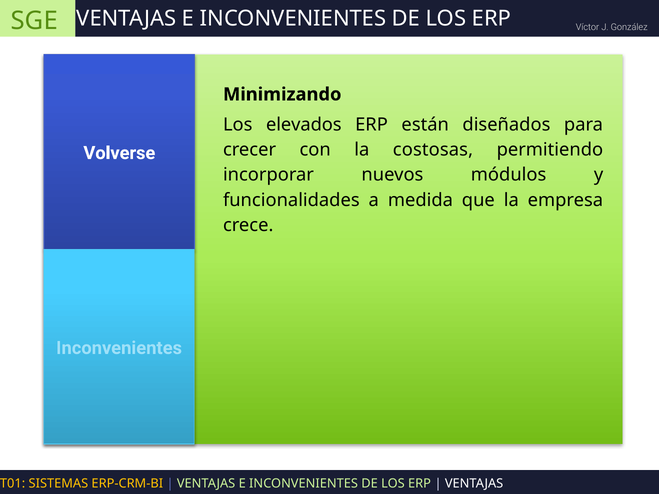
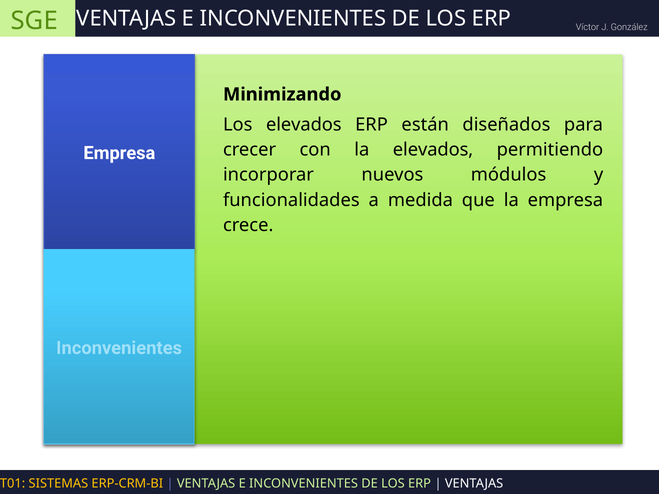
la costosas: costosas -> elevados (433, 150)
Volverse: Volverse -> Empresa (119, 153)
